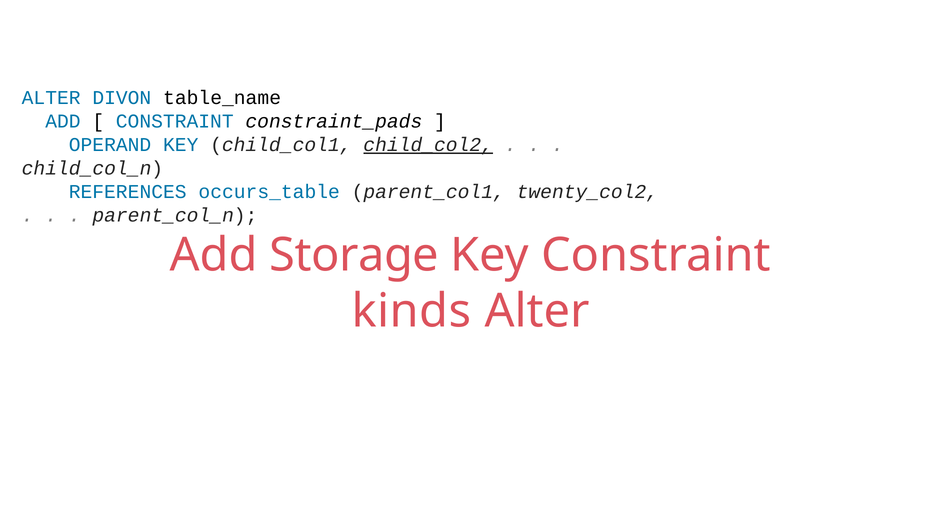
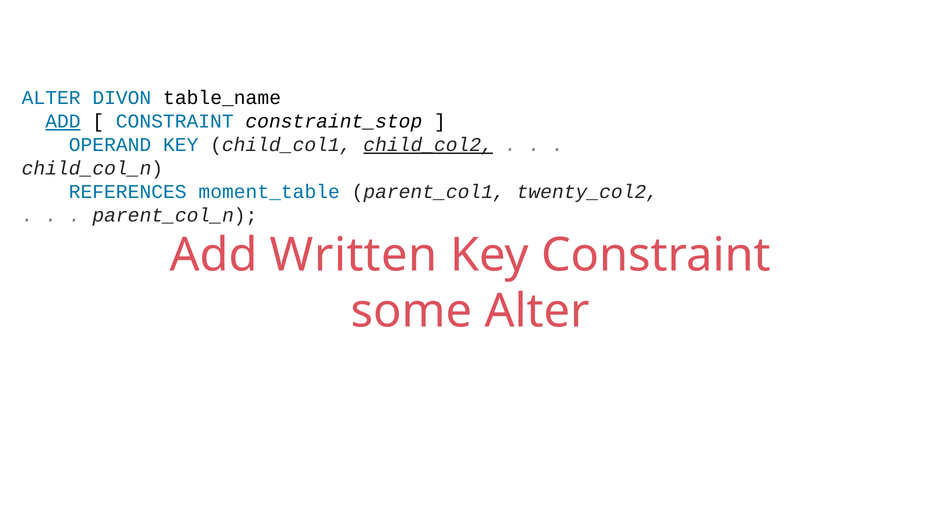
ADD underline: none -> present (63, 121)
constraint_pads: constraint_pads -> constraint_stop (334, 121)
occurs_table: occurs_table -> moment_table (269, 192)
Storage: Storage -> Written (354, 255)
kinds: kinds -> some (412, 312)
